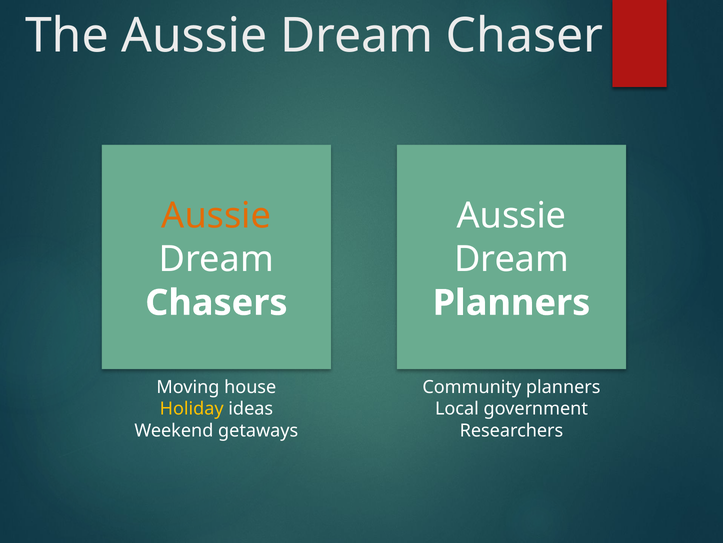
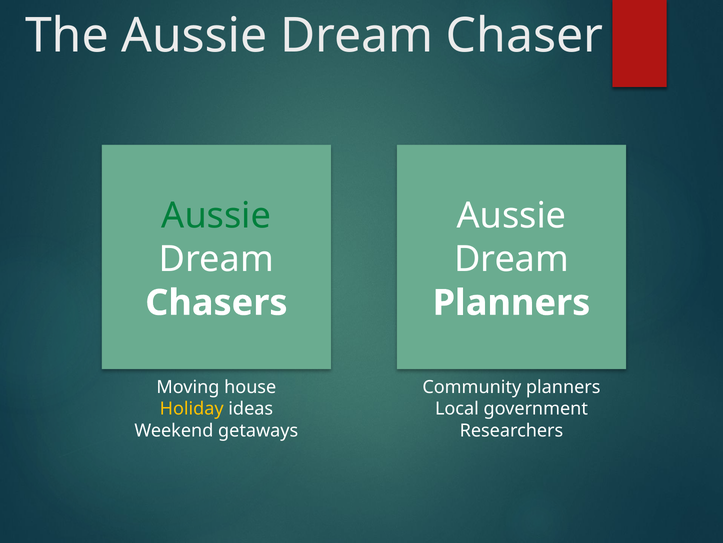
Aussie colour: orange -> green (216, 216)
